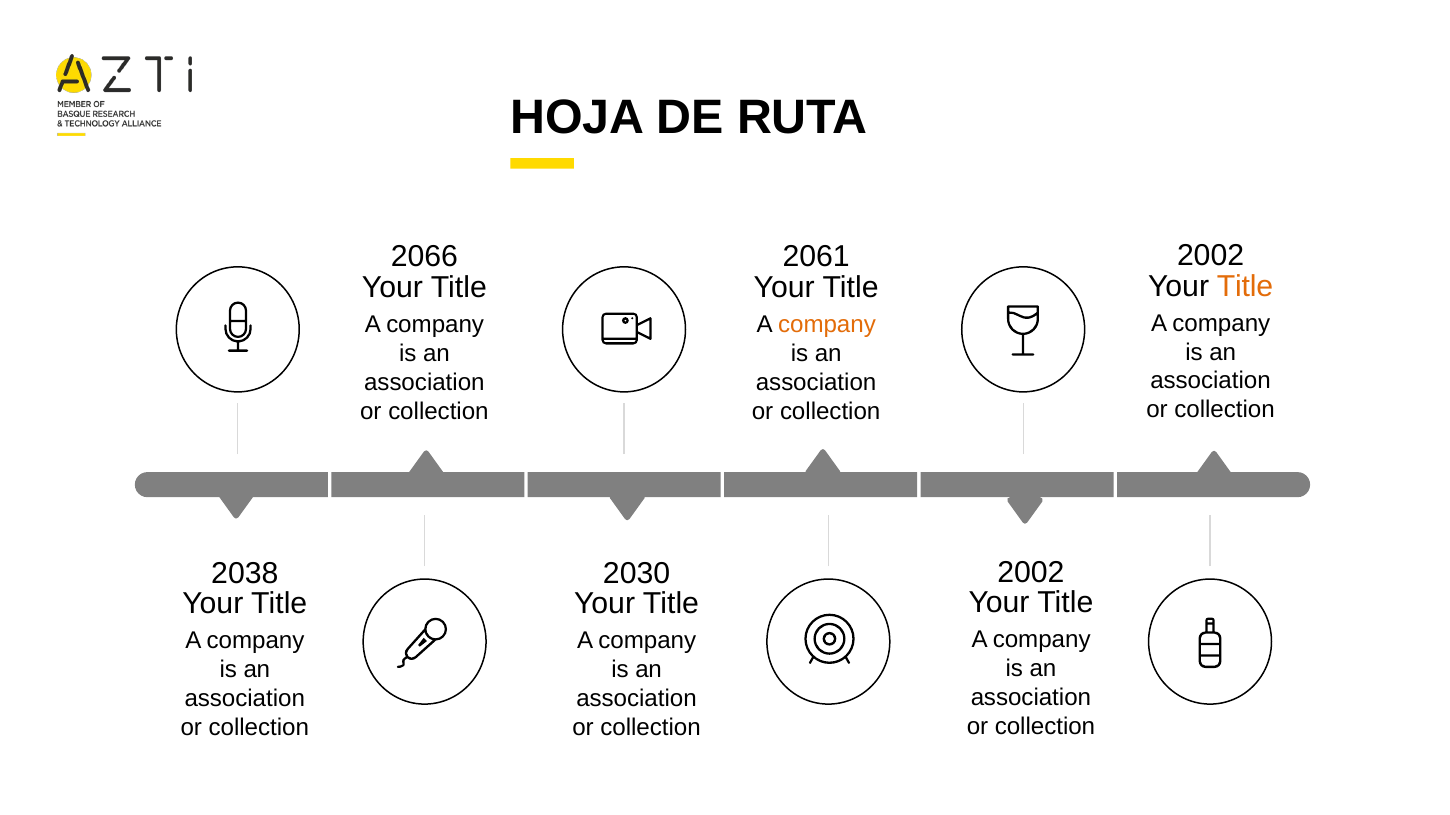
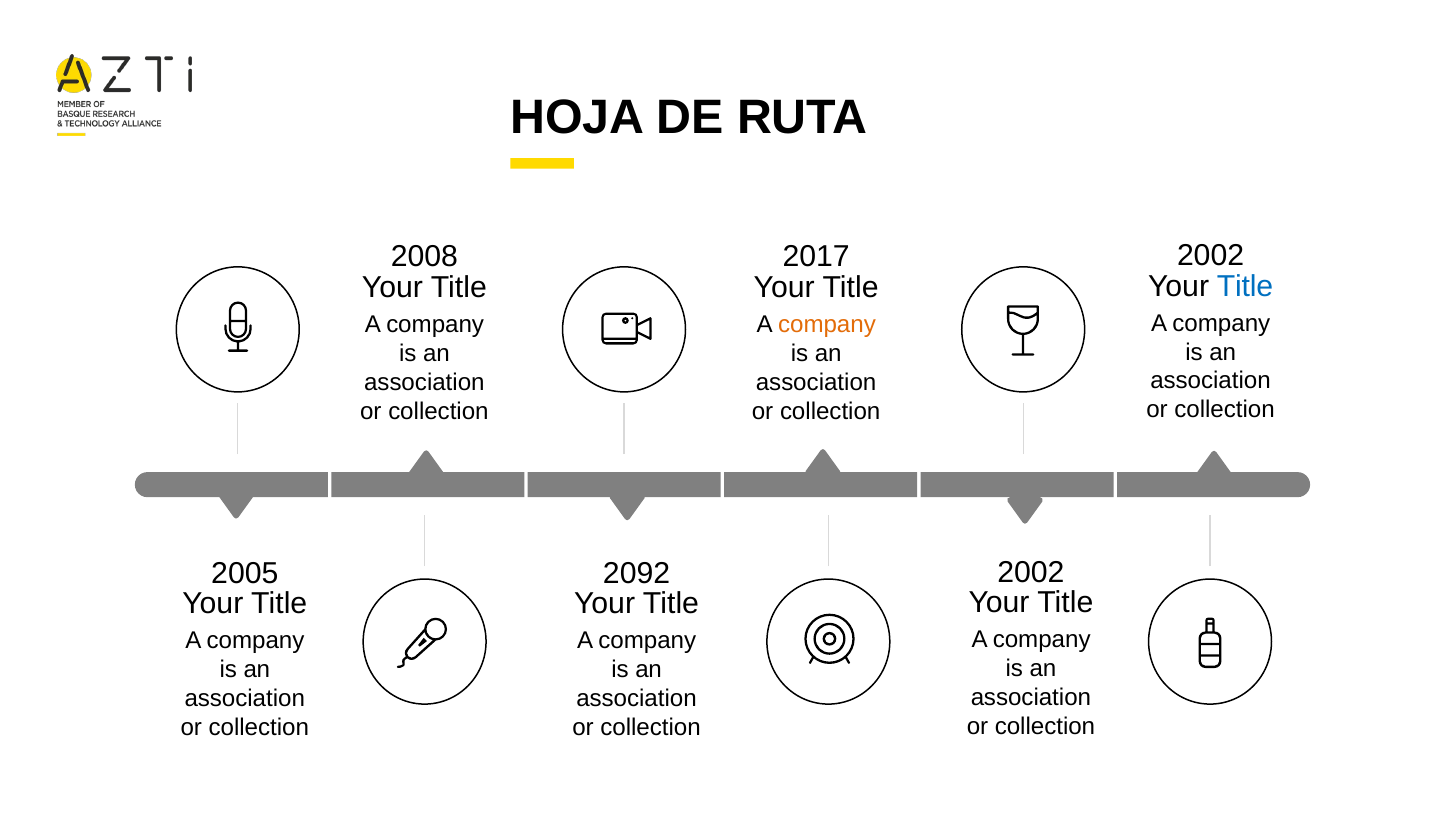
2066: 2066 -> 2008 (424, 257)
2061: 2061 -> 2017 (816, 257)
Title colour: orange -> blue (1245, 287)
2038: 2038 -> 2005 (245, 574)
2030: 2030 -> 2092 (637, 574)
